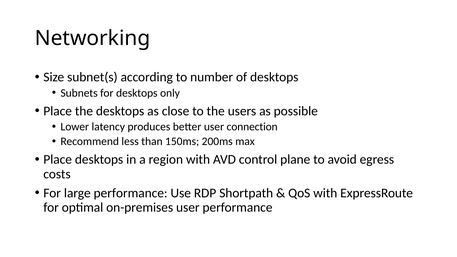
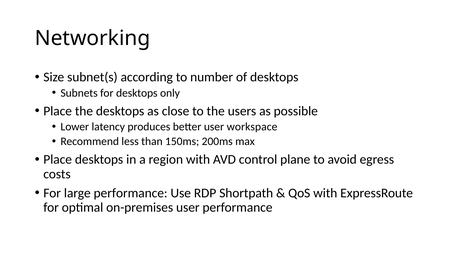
connection: connection -> workspace (252, 127)
